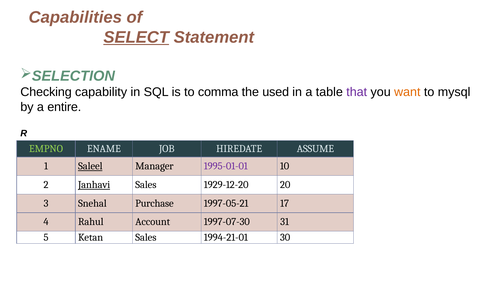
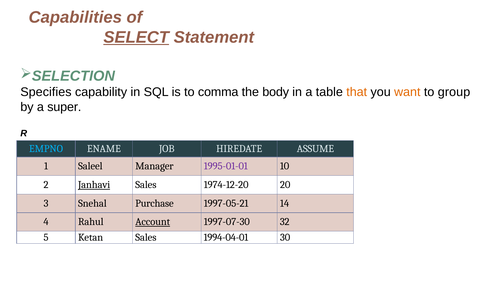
Checking: Checking -> Specifies (46, 92)
used: used -> body (276, 92)
that colour: purple -> orange (357, 92)
mysql: mysql -> group (454, 92)
entire: entire -> super (64, 107)
EMPNO colour: light green -> light blue (46, 149)
Saleel underline: present -> none (90, 166)
1929-12-20: 1929-12-20 -> 1974-12-20 (226, 185)
17: 17 -> 14 (285, 203)
Account underline: none -> present (153, 222)
31: 31 -> 32 (285, 222)
1994-21-01: 1994-21-01 -> 1994-04-01 (226, 237)
